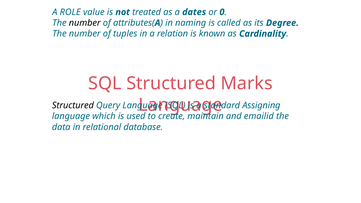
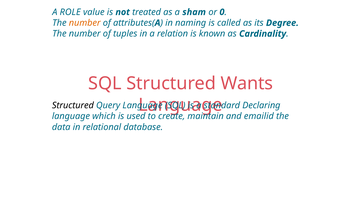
dates: dates -> sham (194, 12)
number colour: black -> orange (85, 23)
Marks: Marks -> Wants (247, 83)
Assigning: Assigning -> Declaring (261, 105)
